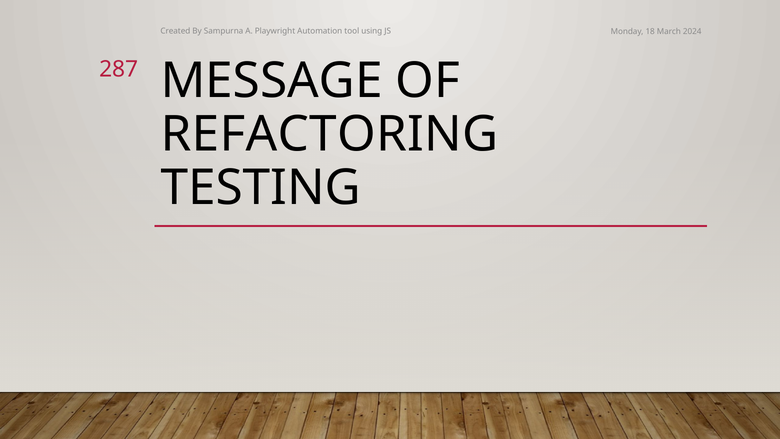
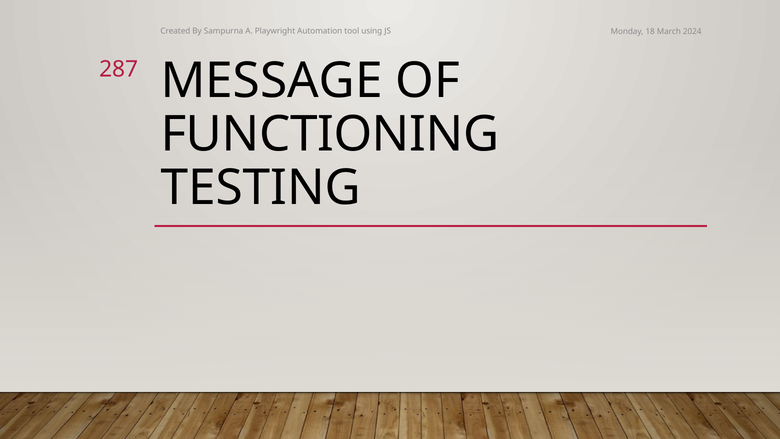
REFACTORING: REFACTORING -> FUNCTIONING (330, 134)
